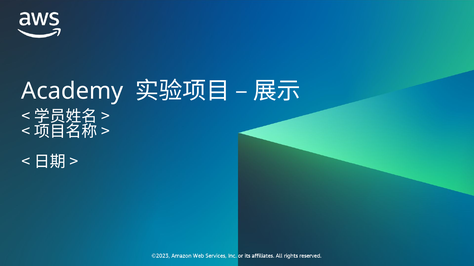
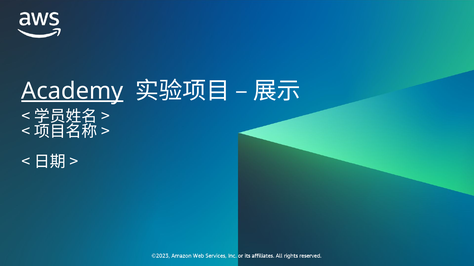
Academy underline: none -> present (72, 91)
